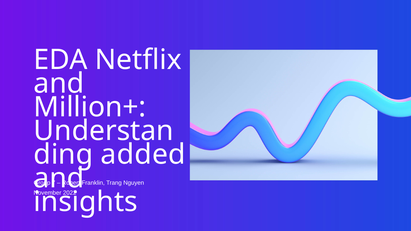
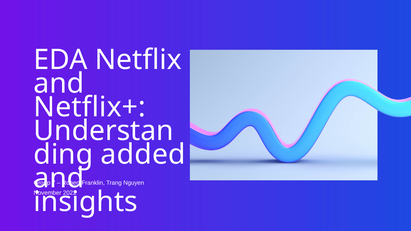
Million+: Million+ -> Netflix+ (90, 107)
